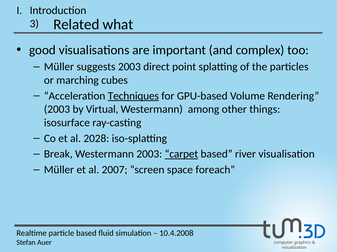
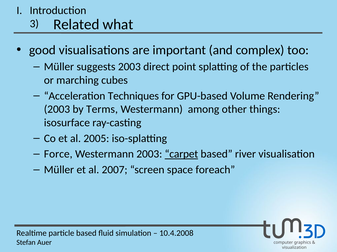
Techniques underline: present -> none (133, 96)
Virtual: Virtual -> Terms (102, 110)
2028: 2028 -> 2005 (96, 139)
Break: Break -> Force (58, 155)
